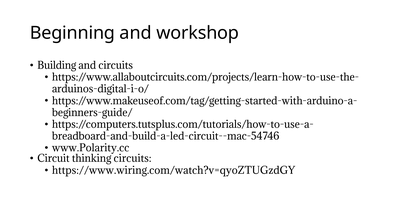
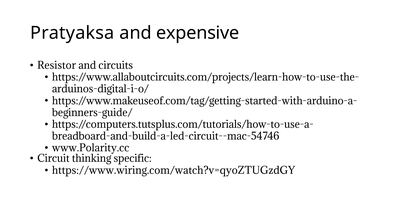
Beginning: Beginning -> Pratyaksa (72, 33)
workshop: workshop -> expensive (198, 33)
Building: Building -> Resistor (57, 66)
thinking circuits: circuits -> specific (133, 159)
